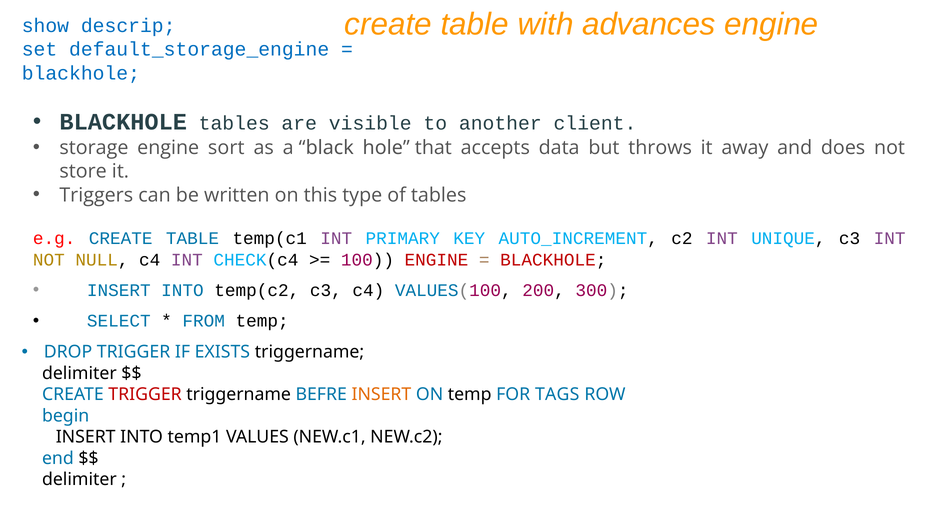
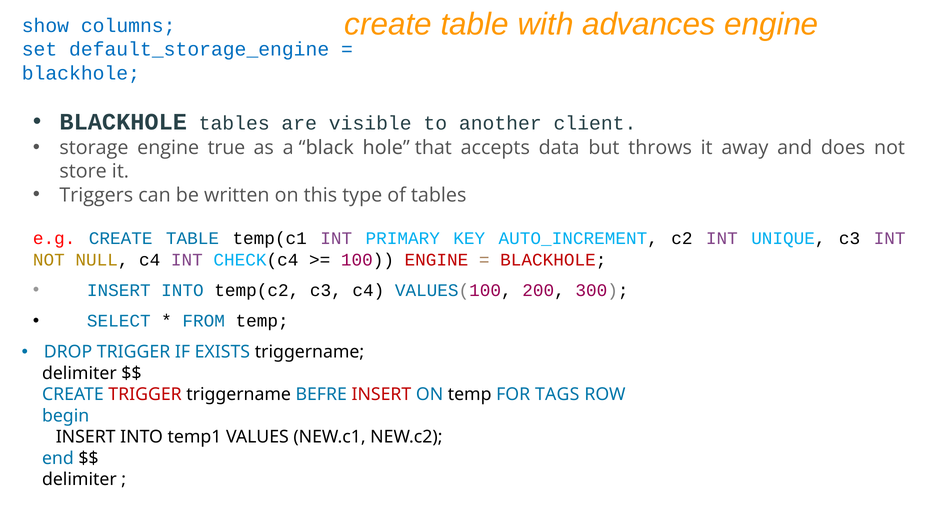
descrip: descrip -> columns (128, 26)
sort: sort -> true (226, 148)
INSERT colour: orange -> red (381, 395)
